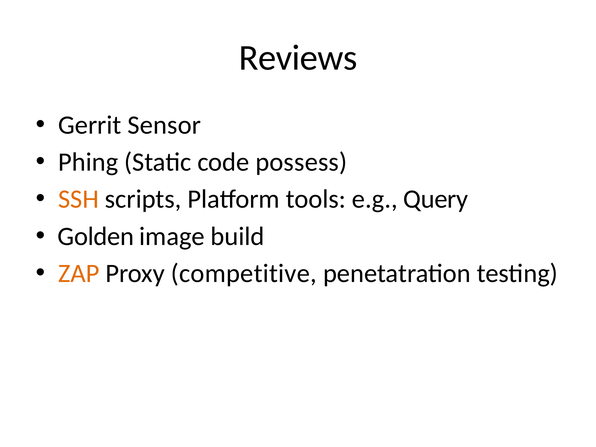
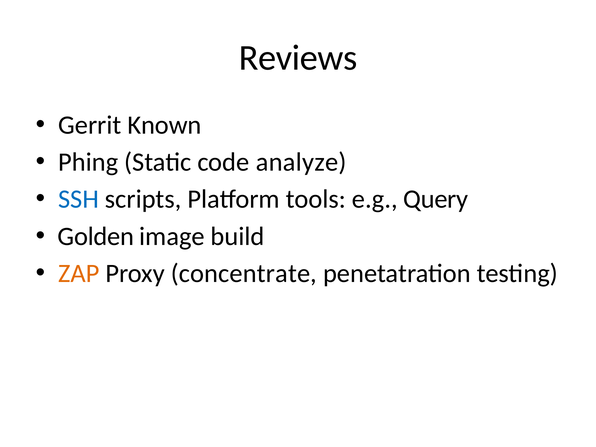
Sensor: Sensor -> Known (164, 125)
possess: possess -> analyze (301, 162)
SSH colour: orange -> blue (79, 199)
competitive: competitive -> concentrate (244, 273)
